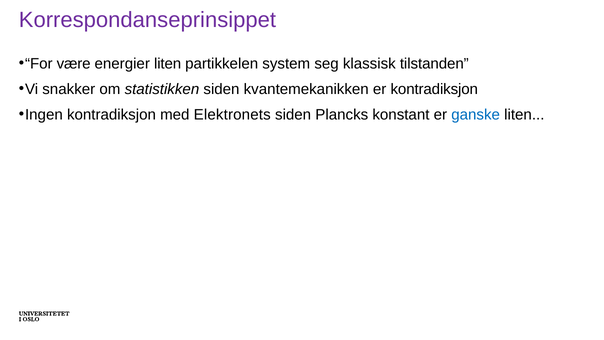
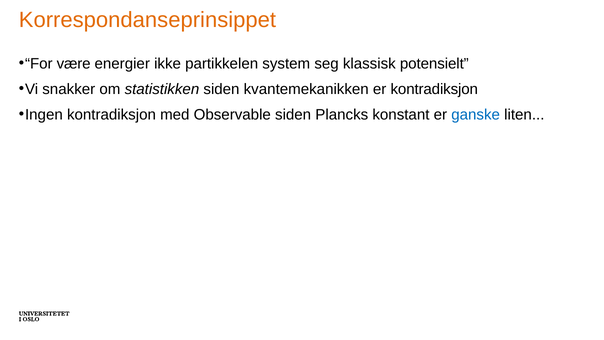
Korrespondanseprinsippet colour: purple -> orange (147, 20)
energier liten: liten -> ikke (168, 64)
tilstanden: tilstanden -> potensielt (434, 64)
Elektronets: Elektronets -> Observable (232, 115)
